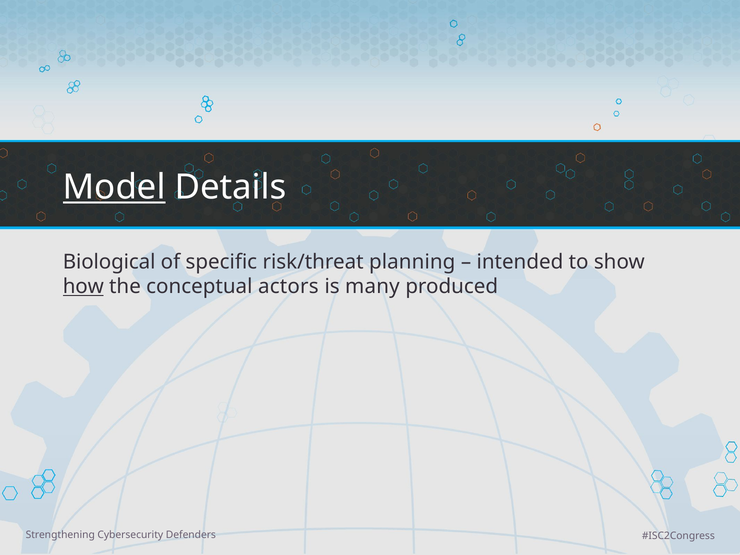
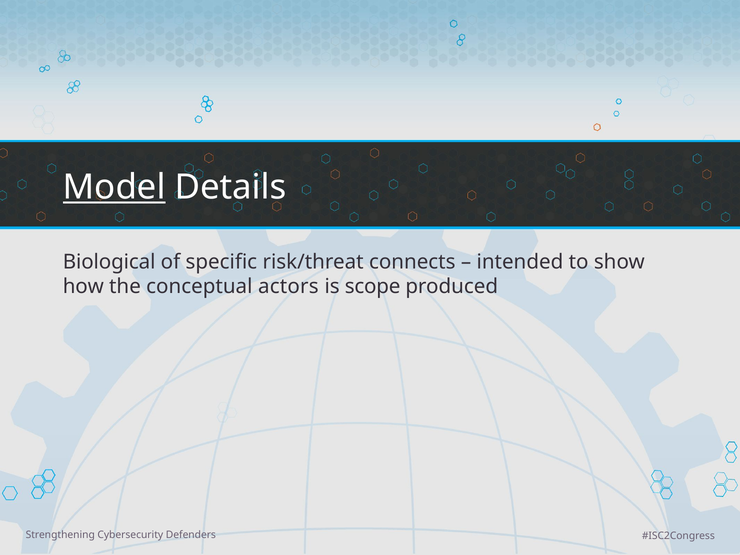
planning: planning -> connects (412, 262)
how underline: present -> none (83, 287)
many: many -> scope (373, 287)
